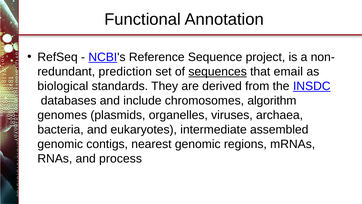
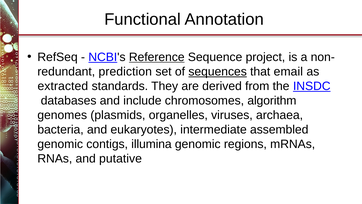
Reference underline: none -> present (157, 57)
biological: biological -> extracted (63, 86)
nearest: nearest -> illumina (151, 144)
process: process -> putative (121, 158)
